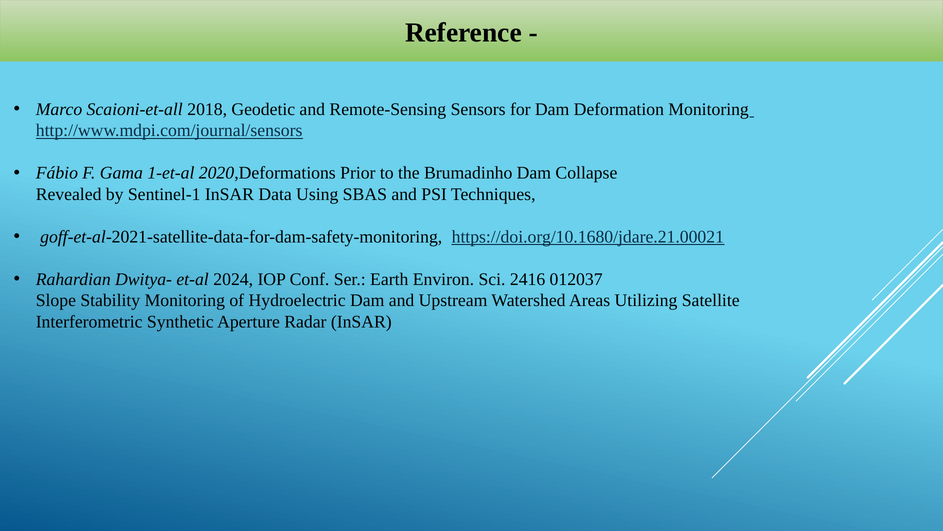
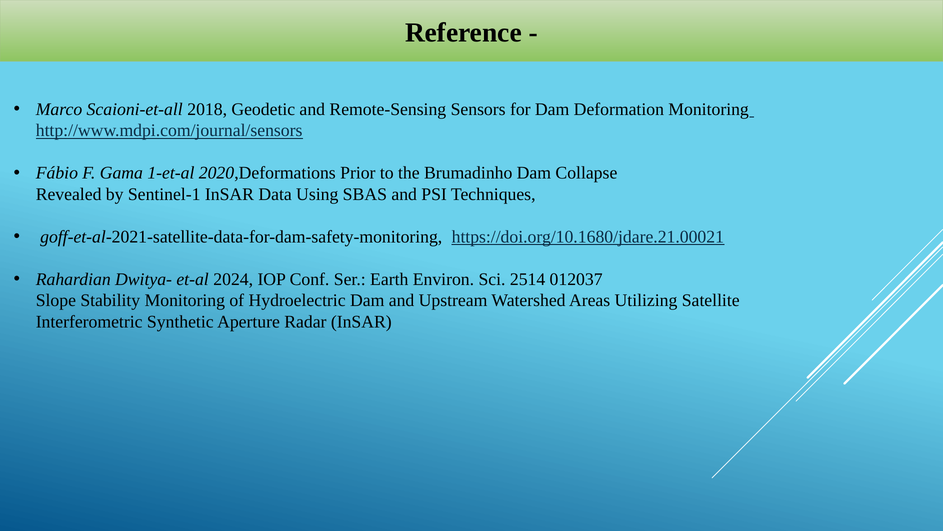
2416: 2416 -> 2514 (528, 279)
